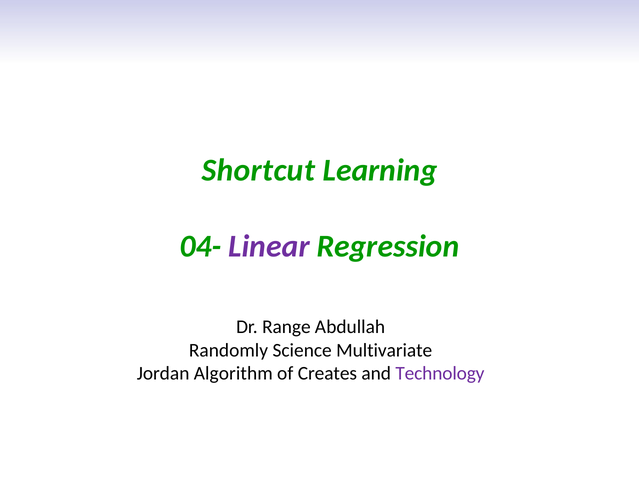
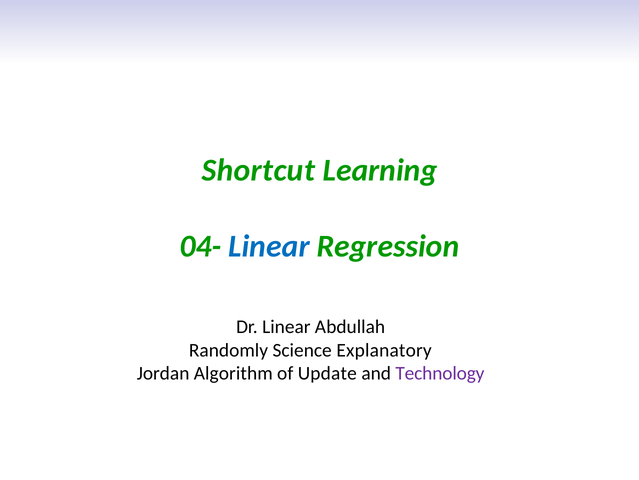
Linear colour: purple -> blue (269, 246)
Dr Range: Range -> Linear (286, 327)
Multivariate: Multivariate -> Explanatory (384, 350)
Creates: Creates -> Update (327, 373)
